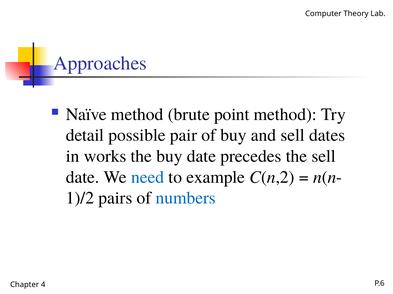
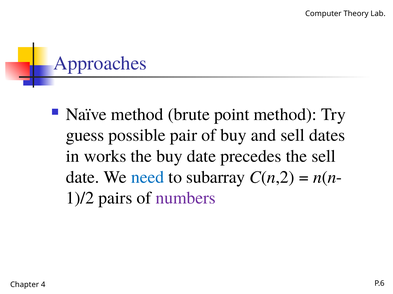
detail: detail -> guess (85, 136)
example: example -> subarray (216, 178)
numbers colour: blue -> purple (186, 198)
